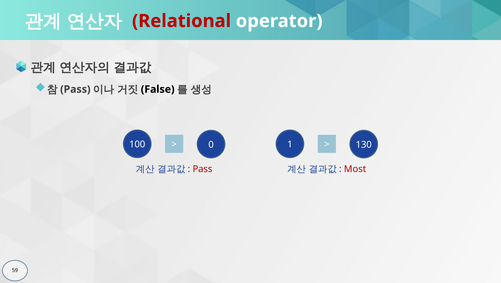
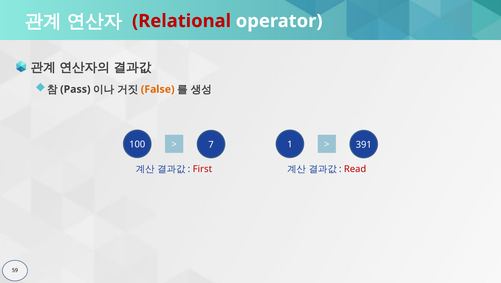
False colour: black -> orange (158, 89)
0: 0 -> 7 (211, 145)
130: 130 -> 391 (364, 145)
Pass: Pass -> First (202, 169)
Most: Most -> Read (355, 169)
